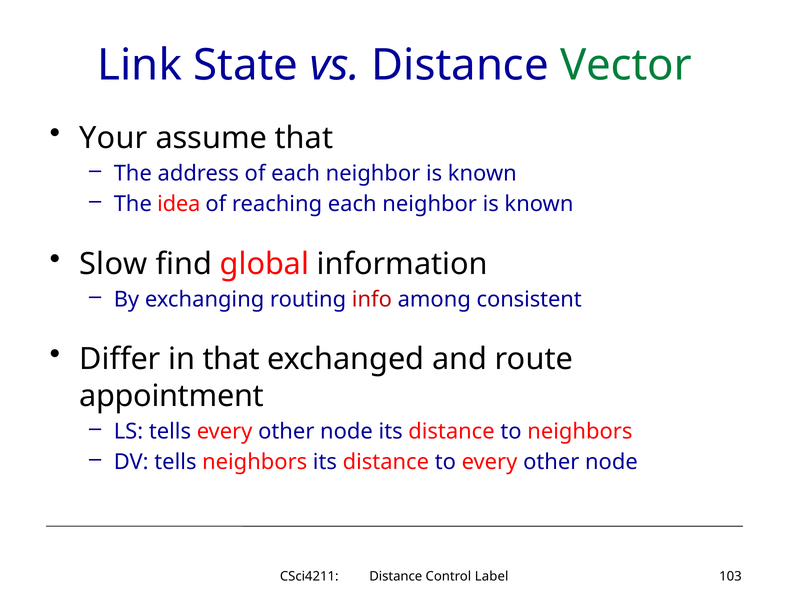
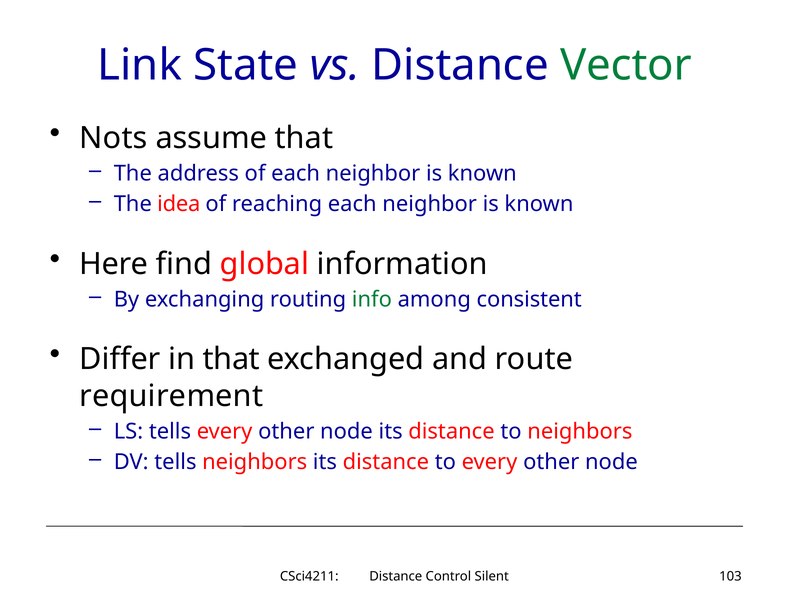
Your: Your -> Nots (113, 138)
Slow: Slow -> Here (114, 264)
info colour: red -> green (372, 299)
appointment: appointment -> requirement (171, 396)
Label: Label -> Silent (492, 576)
